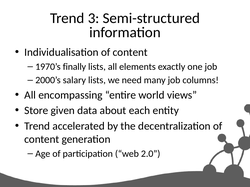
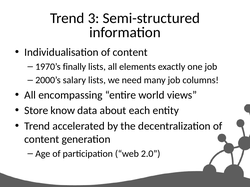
given: given -> know (63, 111)
